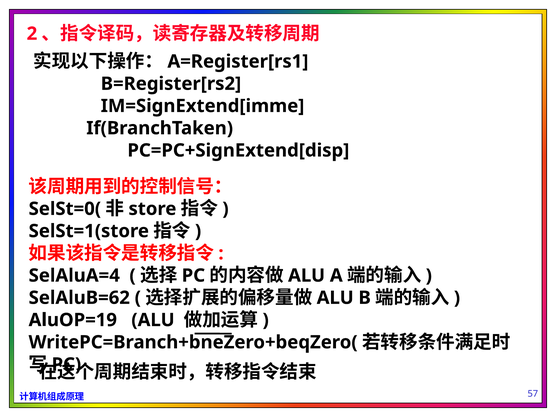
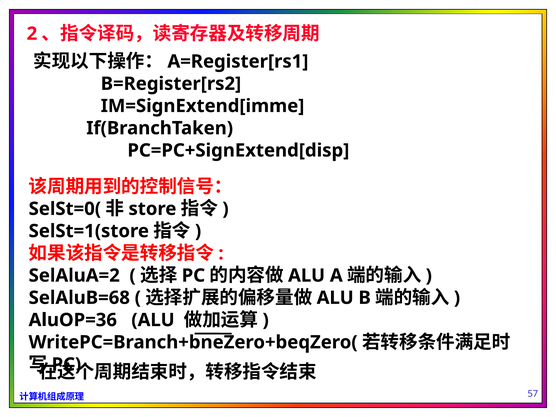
SelAluA=4: SelAluA=4 -> SelAluA=2 (74, 276)
SelAluB=62: SelAluB=62 -> SelAluB=68 (79, 298)
AluOP=19: AluOP=19 -> AluOP=36 (73, 320)
